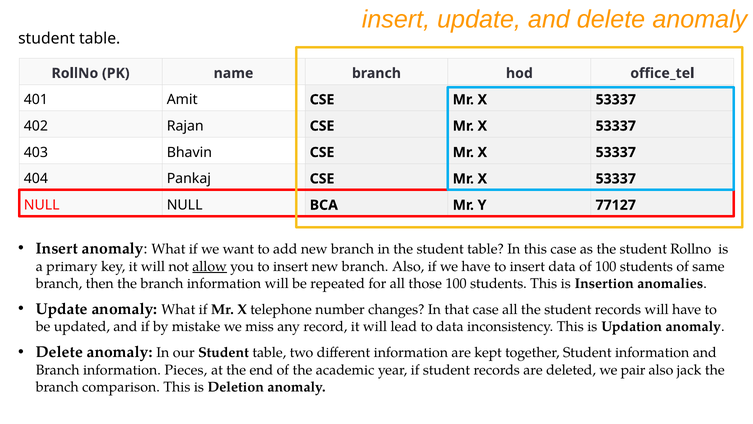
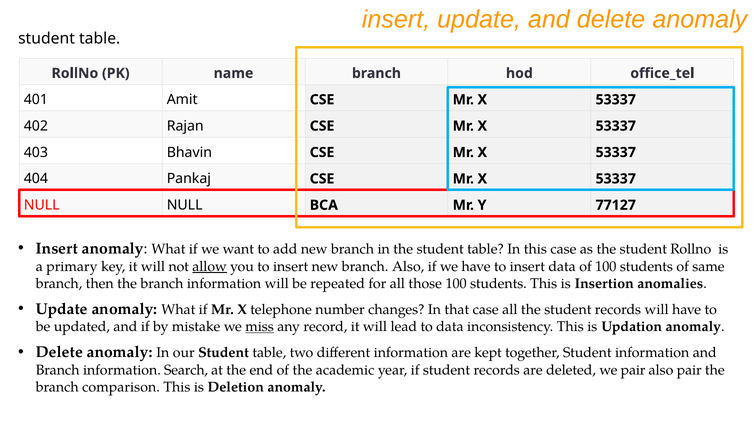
miss underline: none -> present (260, 326)
Pieces: Pieces -> Search (186, 370)
also jack: jack -> pair (689, 370)
